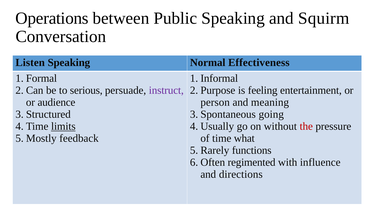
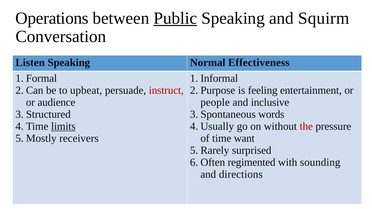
Public underline: none -> present (175, 18)
serious: serious -> upbeat (86, 90)
instruct colour: purple -> red (166, 90)
person: person -> people (215, 102)
meaning: meaning -> inclusive (270, 102)
going: going -> words (271, 114)
what: what -> want (244, 138)
feedback: feedback -> receivers (79, 138)
functions: functions -> surprised (252, 150)
influence: influence -> sounding (320, 162)
